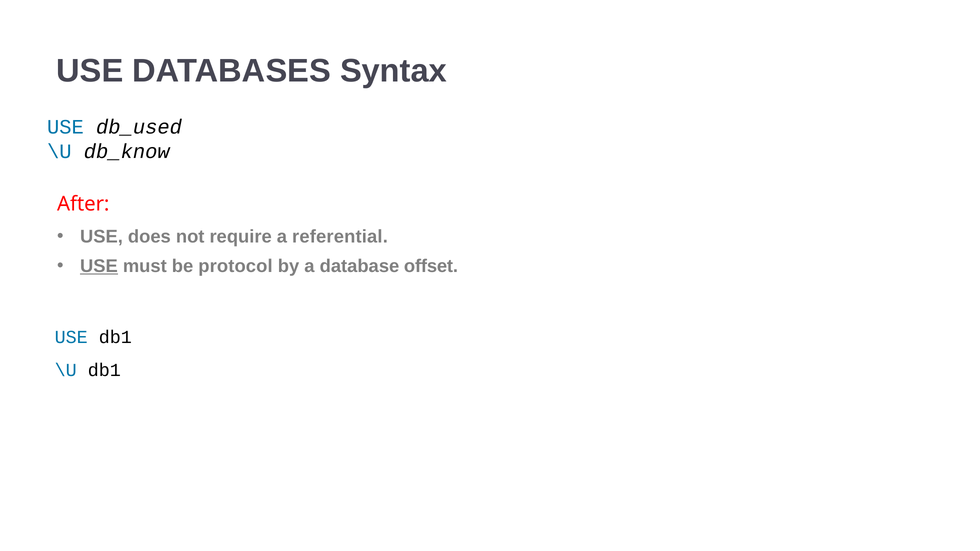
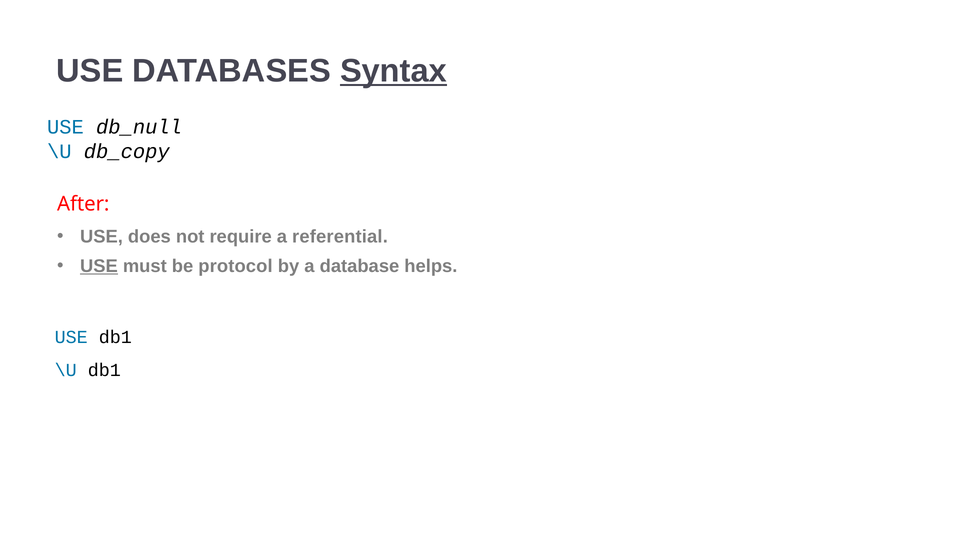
Syntax underline: none -> present (394, 71)
db_used: db_used -> db_null (139, 127)
db_know: db_know -> db_copy (127, 151)
offset: offset -> helps (431, 266)
